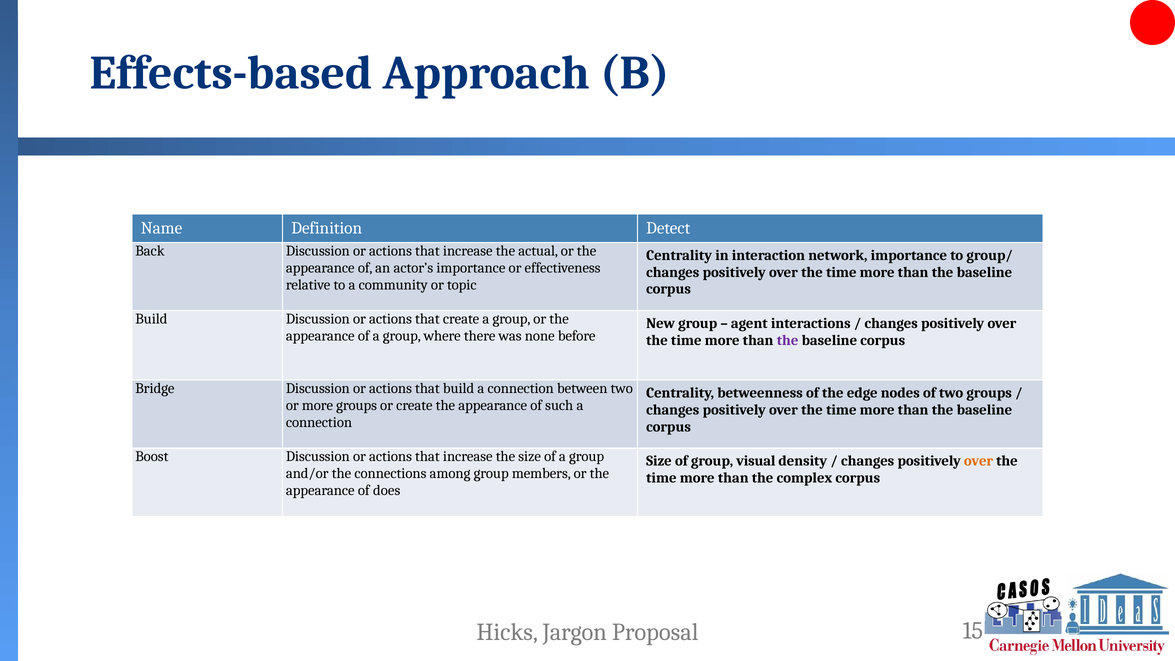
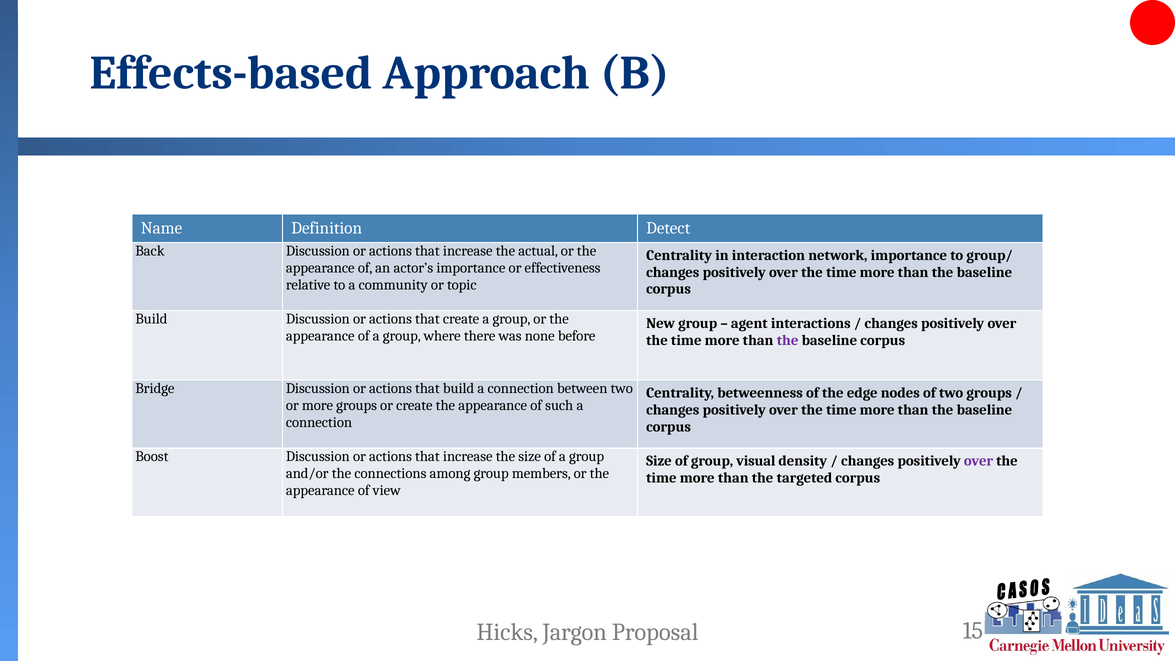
over colour: orange -> purple (978, 461)
complex: complex -> targeted (805, 478)
does: does -> view (387, 490)
